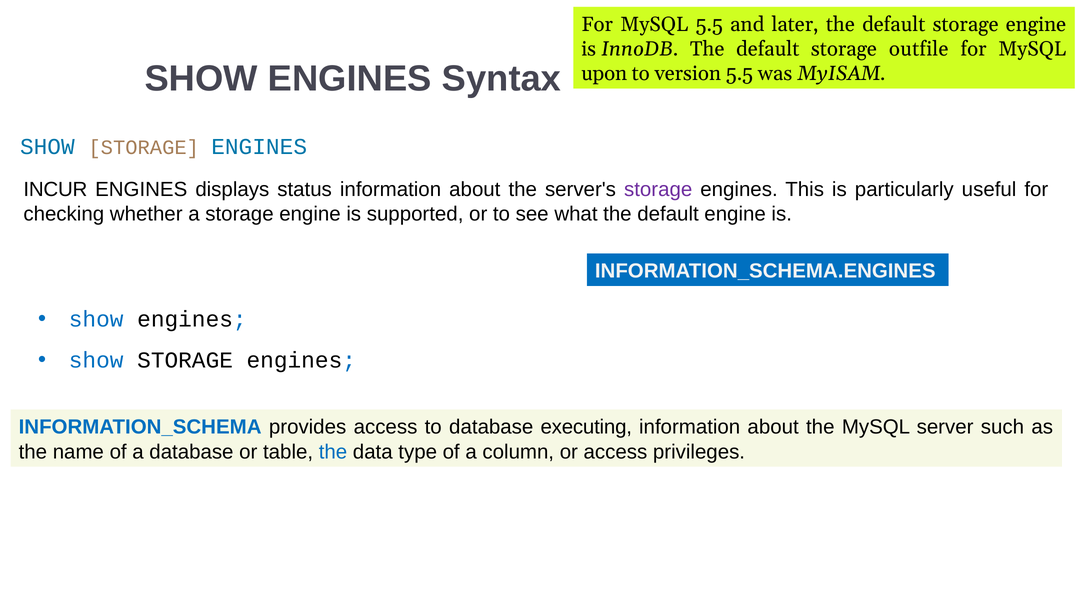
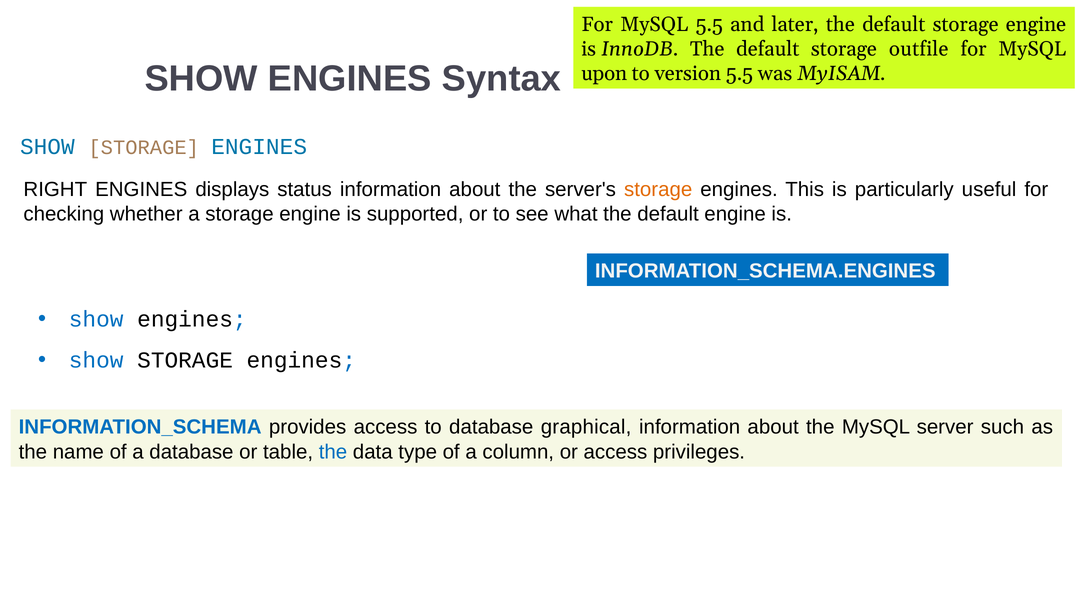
INCUR: INCUR -> RIGHT (55, 190)
storage colour: purple -> orange (658, 190)
executing: executing -> graphical (586, 427)
